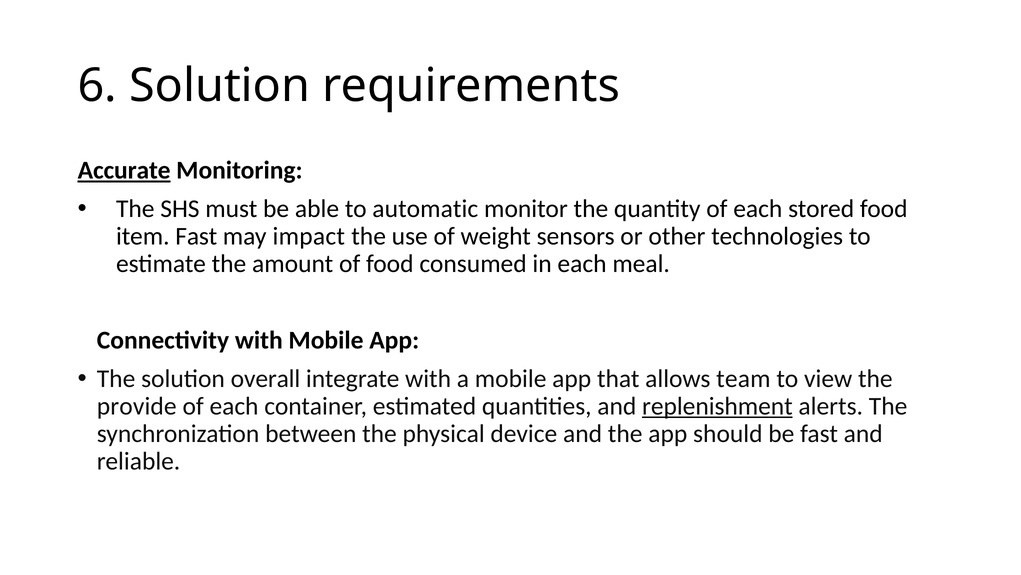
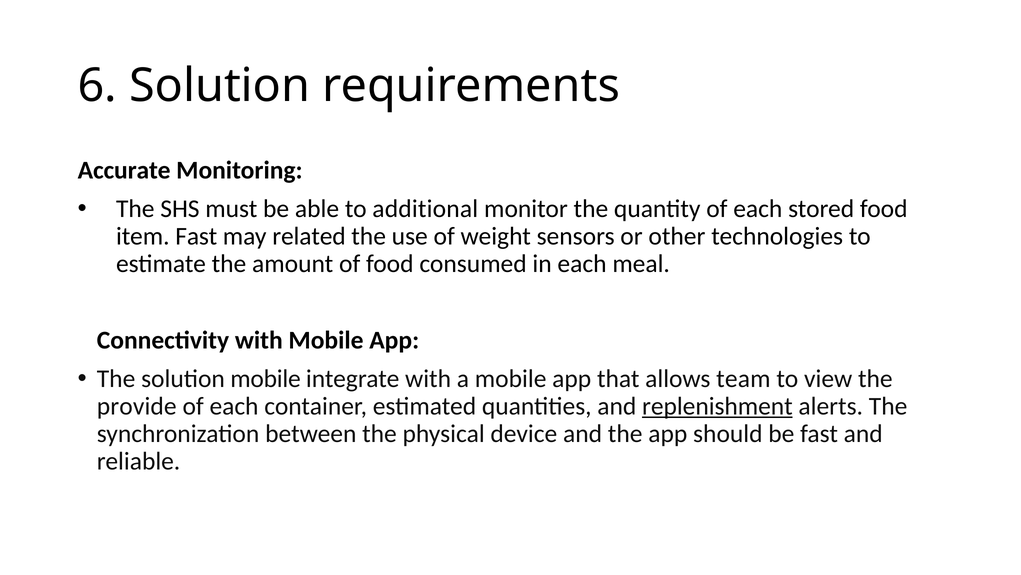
Accurate underline: present -> none (124, 170)
automatic: automatic -> additional (425, 208)
impact: impact -> related (309, 236)
solution overall: overall -> mobile (266, 378)
